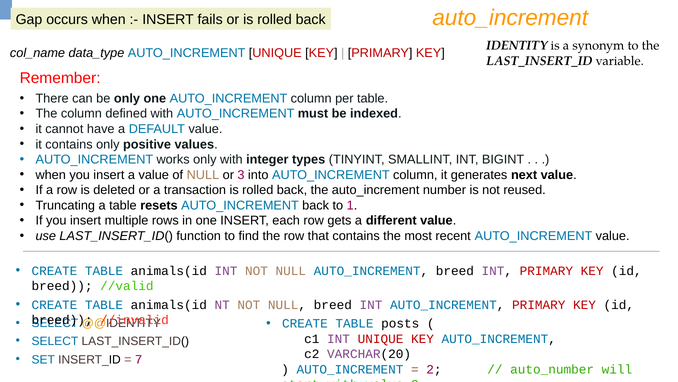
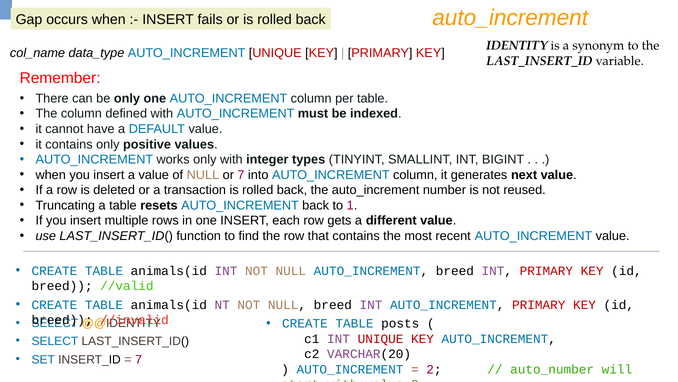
or 3: 3 -> 7 (241, 175)
